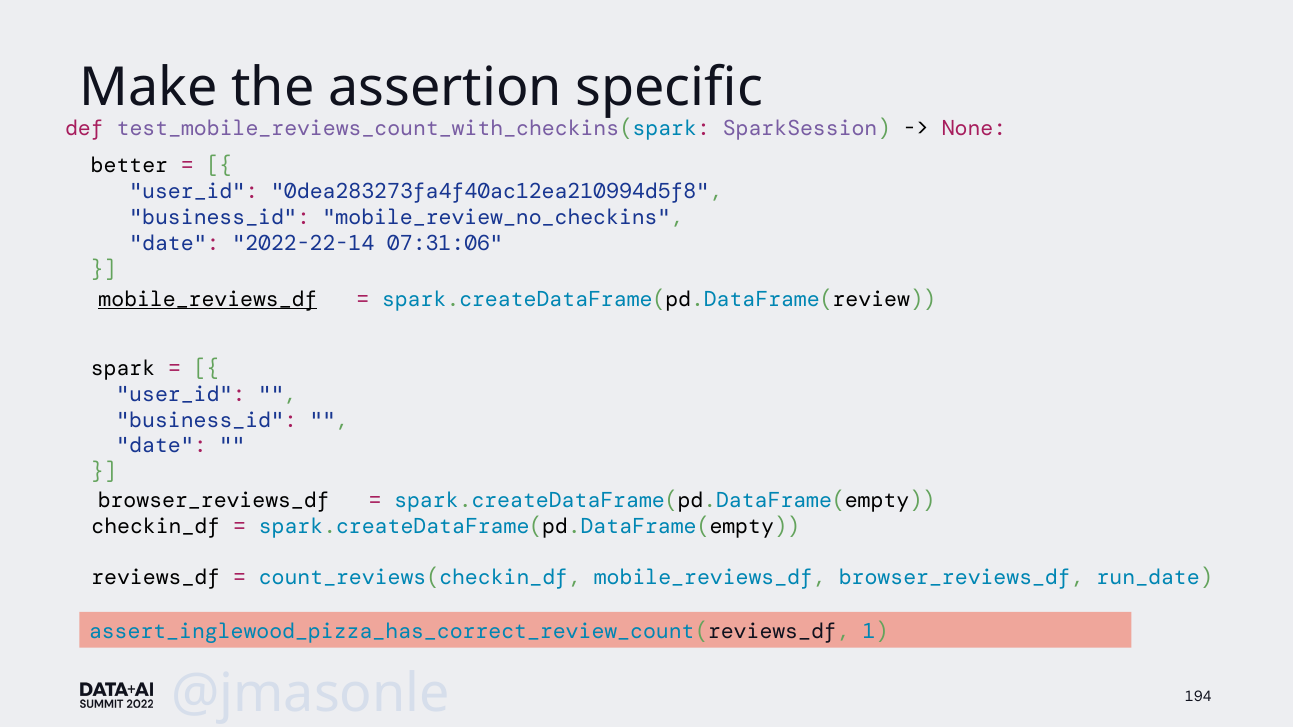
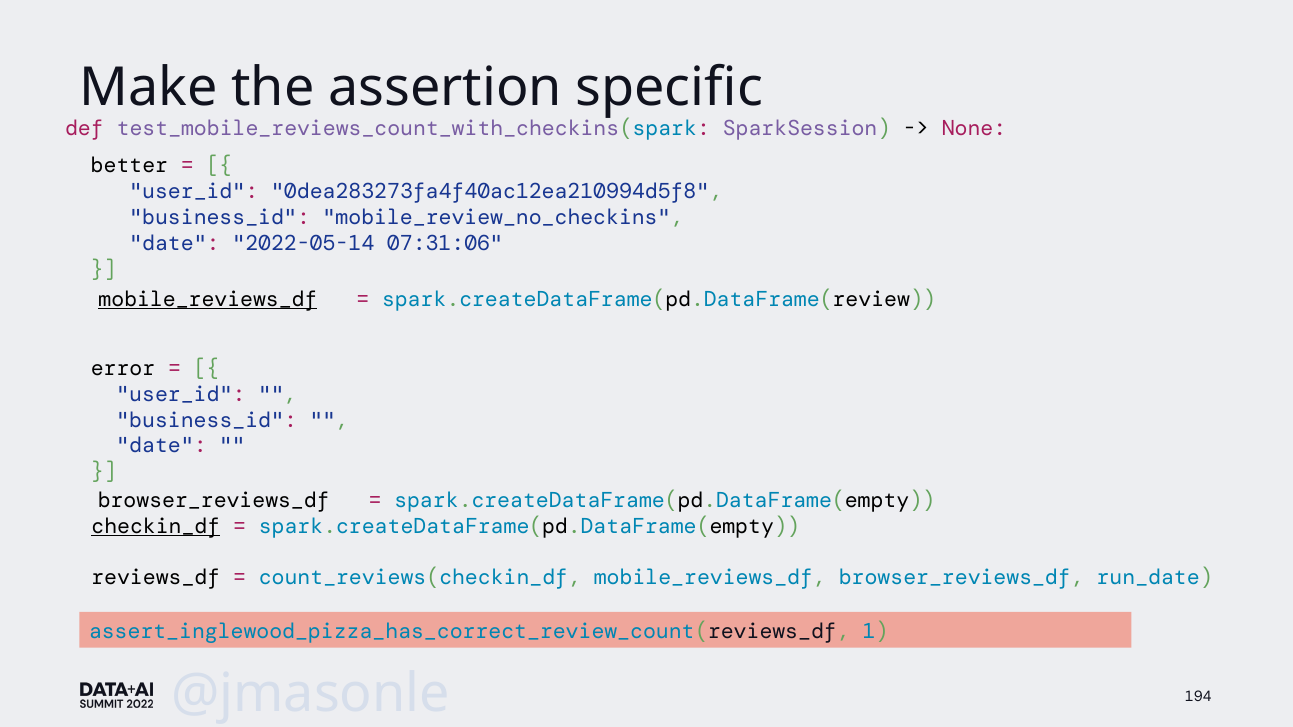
2022-22-14: 2022-22-14 -> 2022-05-14 (303, 243)
spark: spark -> error (123, 369)
checkin_df underline: none -> present (156, 526)
